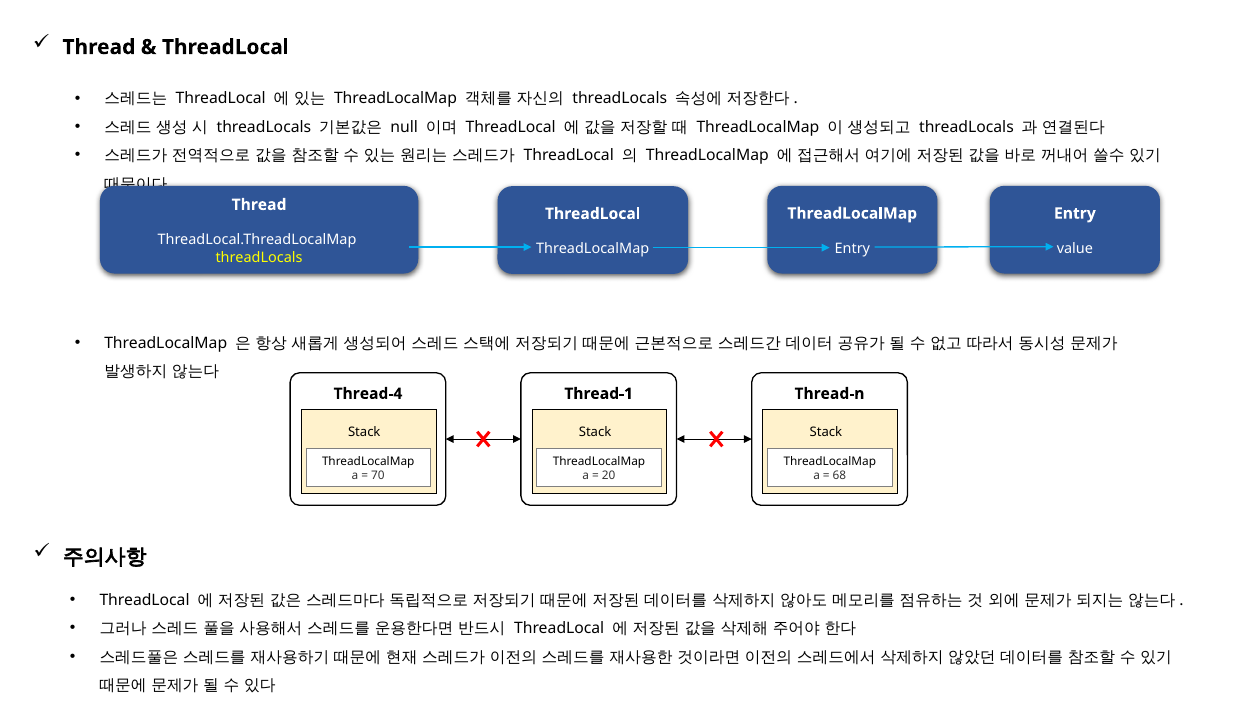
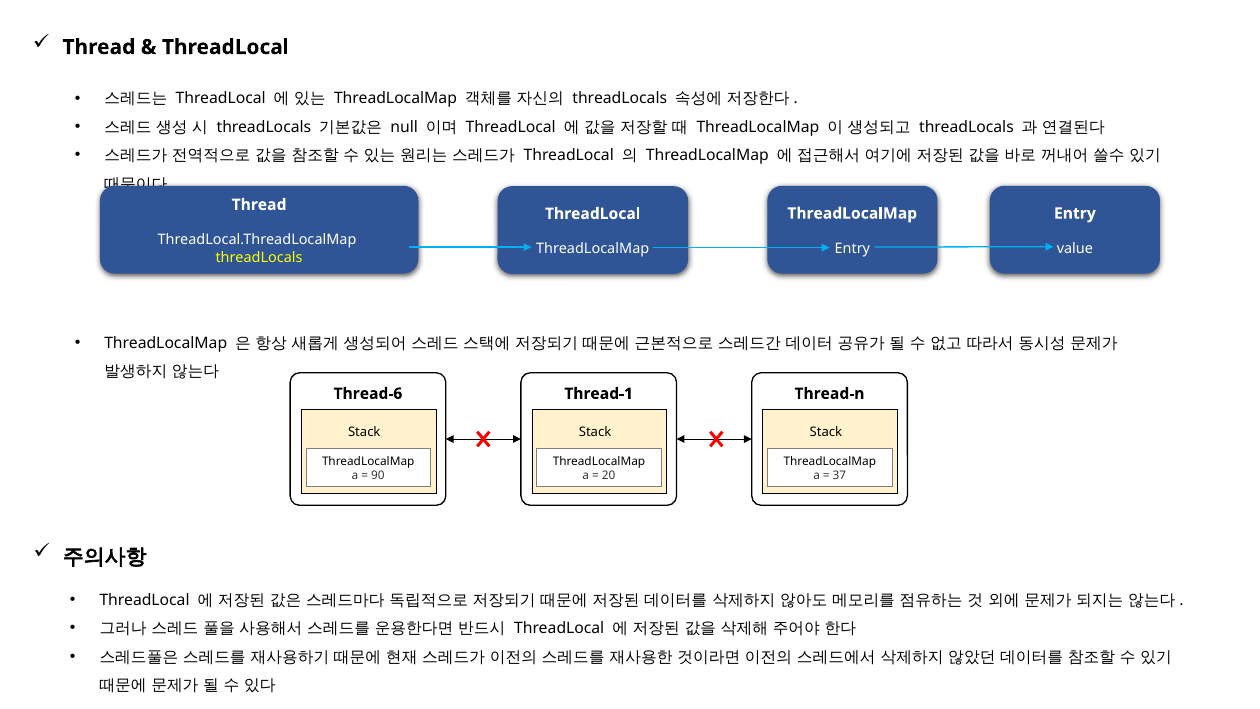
Thread-4: Thread-4 -> Thread-6 (368, 393)
70: 70 -> 90 (378, 475)
68: 68 -> 37 (839, 475)
